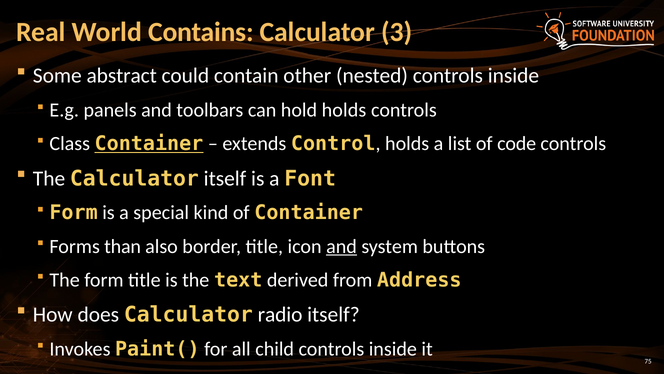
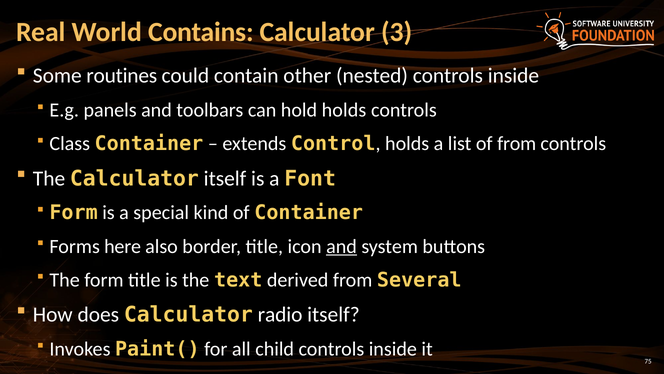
abstract: abstract -> routines (122, 76)
Container underline: present -> none (149, 144)
of code: code -> from (517, 144)
than: than -> here (123, 246)
Address: Address -> Several (419, 280)
